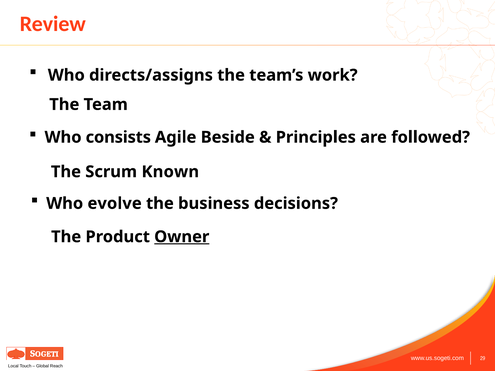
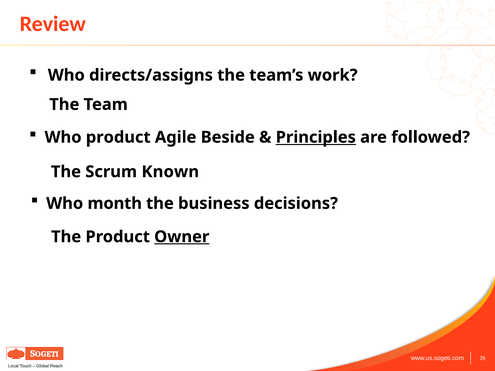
Who consists: consists -> product (118, 137)
Principles underline: none -> present (316, 137)
evolve: evolve -> month (115, 204)
